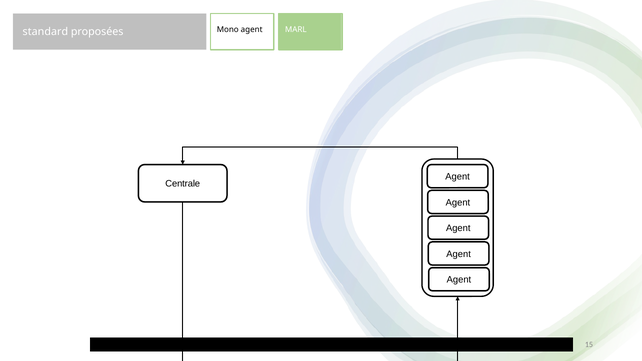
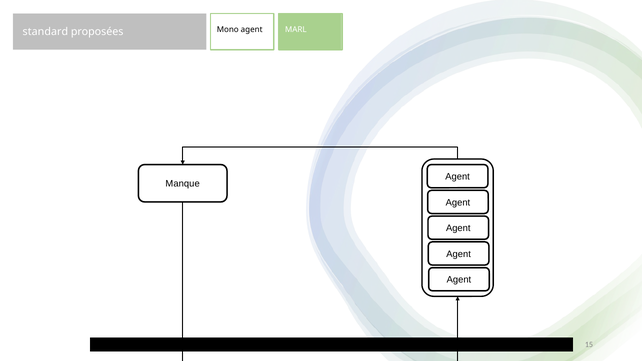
Centrale: Centrale -> Manque (183, 184)
